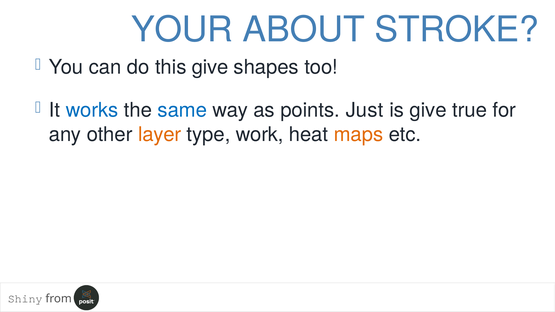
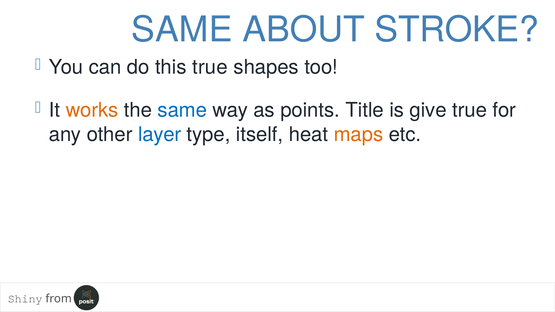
YOUR: YOUR -> SAME (182, 30)
this give: give -> true (210, 67)
works colour: blue -> orange (92, 110)
Just: Just -> Title (365, 110)
layer colour: orange -> blue (160, 135)
work: work -> itself (260, 135)
